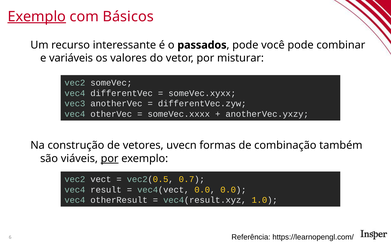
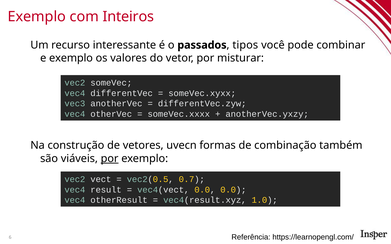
Exemplo underline: present -> none (37, 17)
Básicos: Básicos -> Inteiros (128, 17)
pode: pode -> tipos (245, 45)
e variáveis: variáveis -> exemplo (71, 58)
